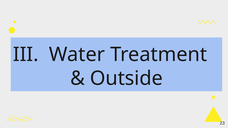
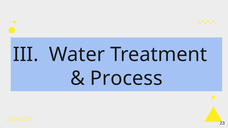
Outside: Outside -> Process (126, 79)
